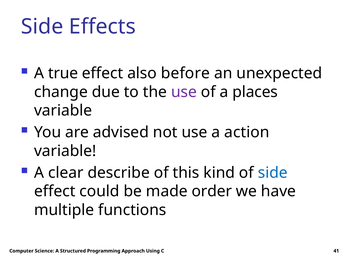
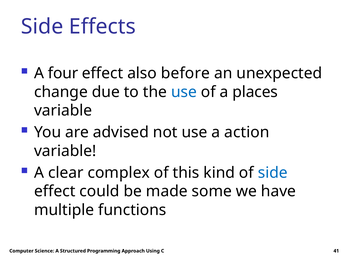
true: true -> four (63, 73)
use colour: purple -> blue (184, 92)
describe: describe -> complex (119, 173)
order: order -> some (212, 192)
